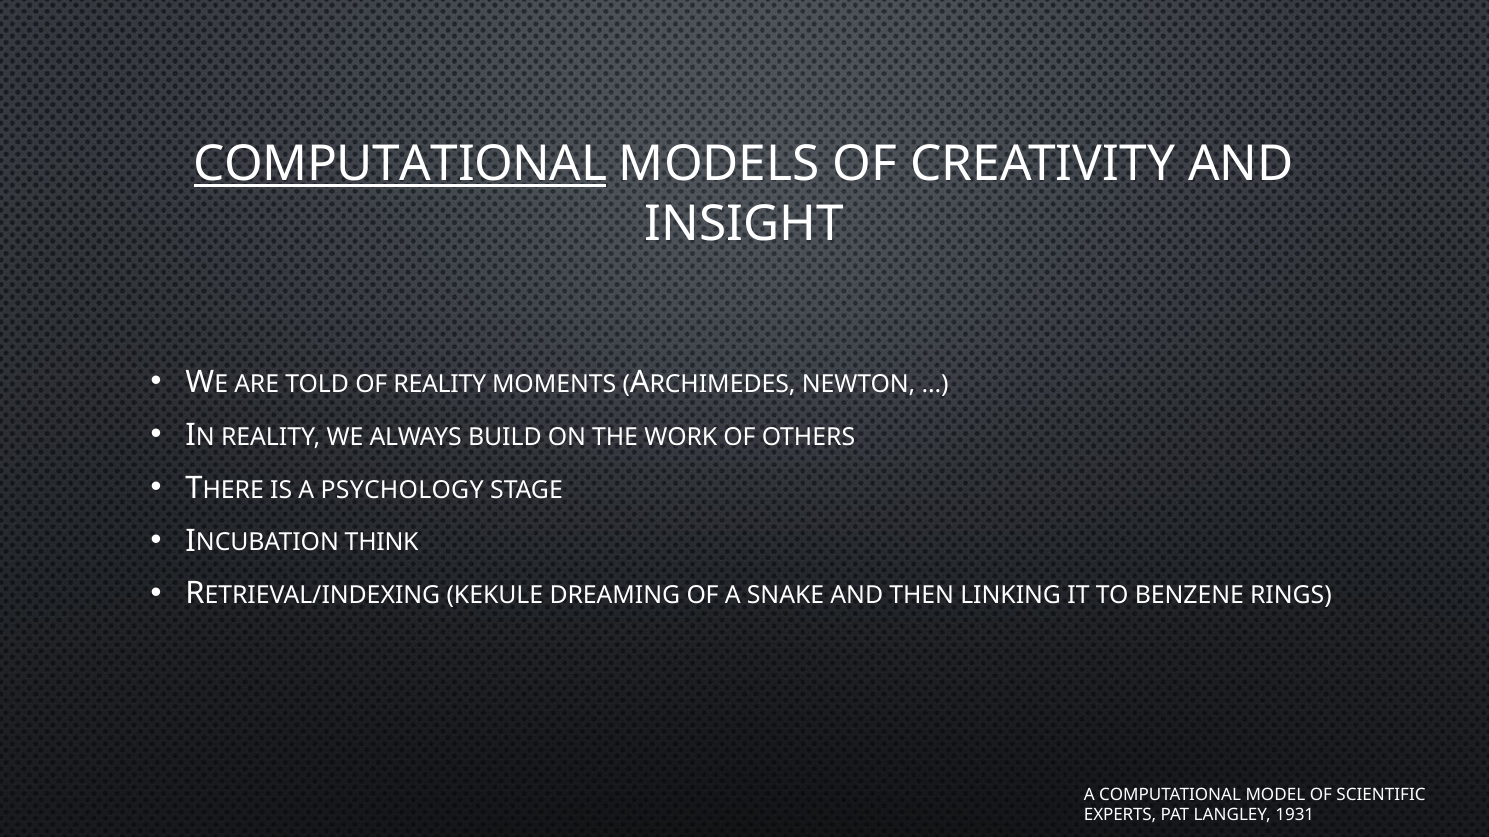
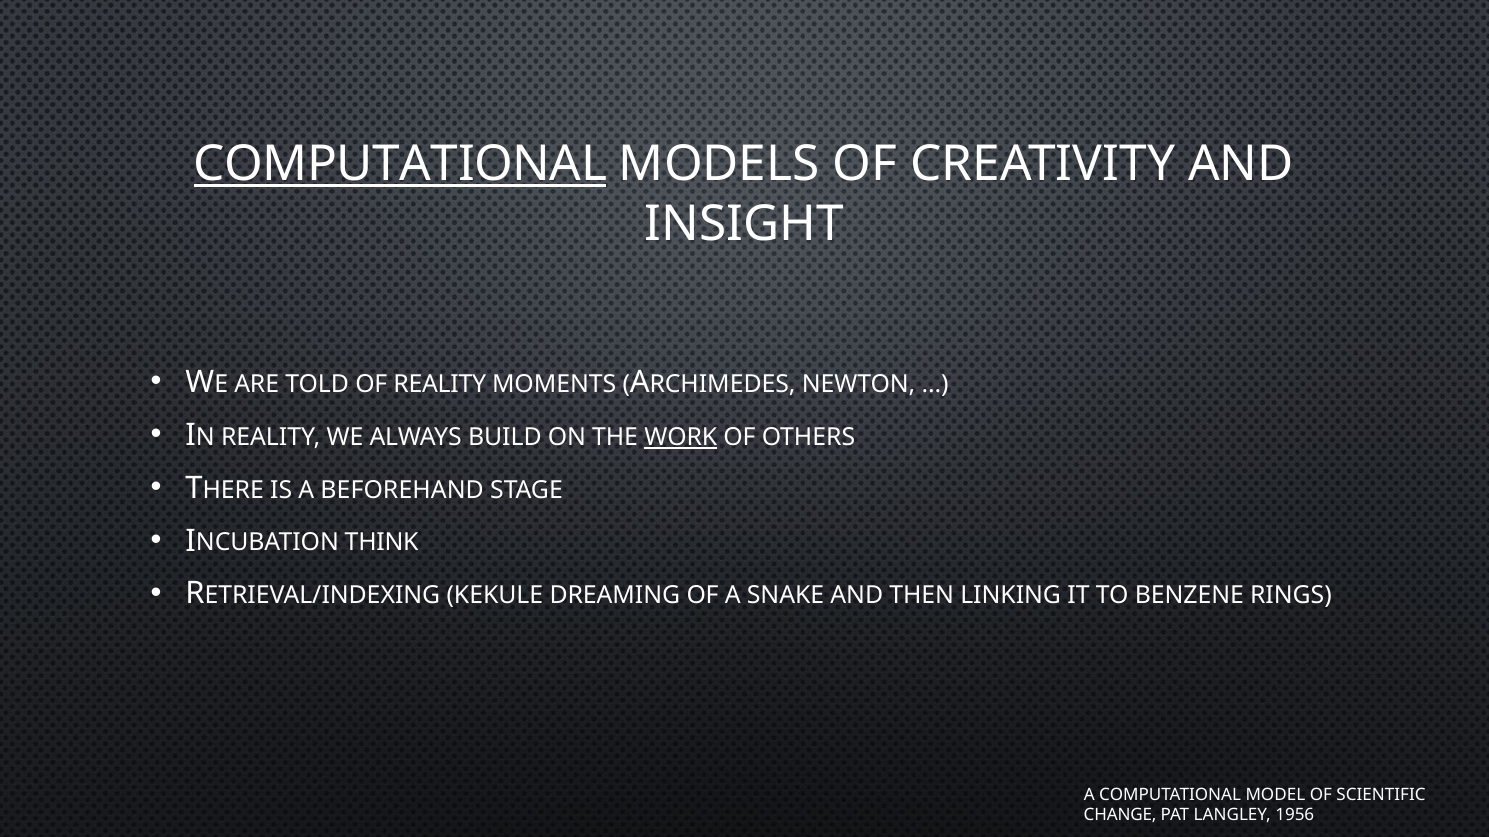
WORK underline: none -> present (681, 438)
PSYCHOLOGY: PSYCHOLOGY -> BEFOREHAND (402, 490)
EXPERTS: EXPERTS -> CHANGE (1120, 815)
1931: 1931 -> 1956 (1295, 815)
